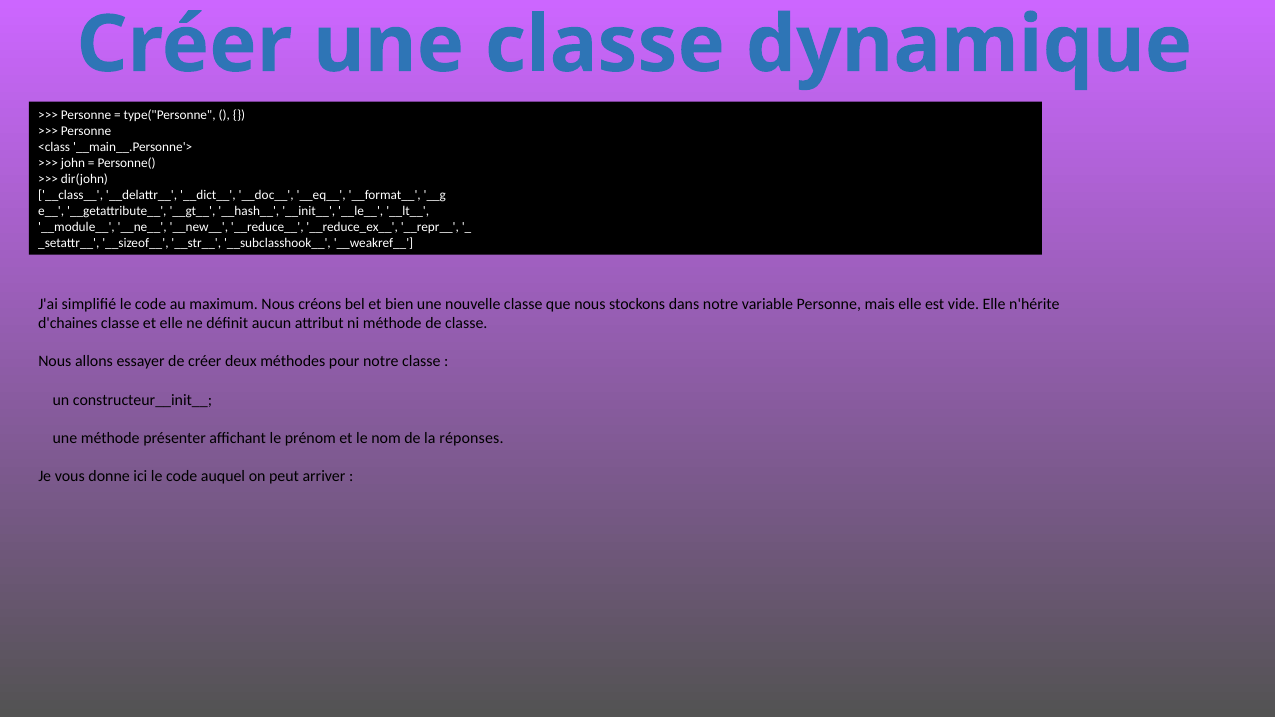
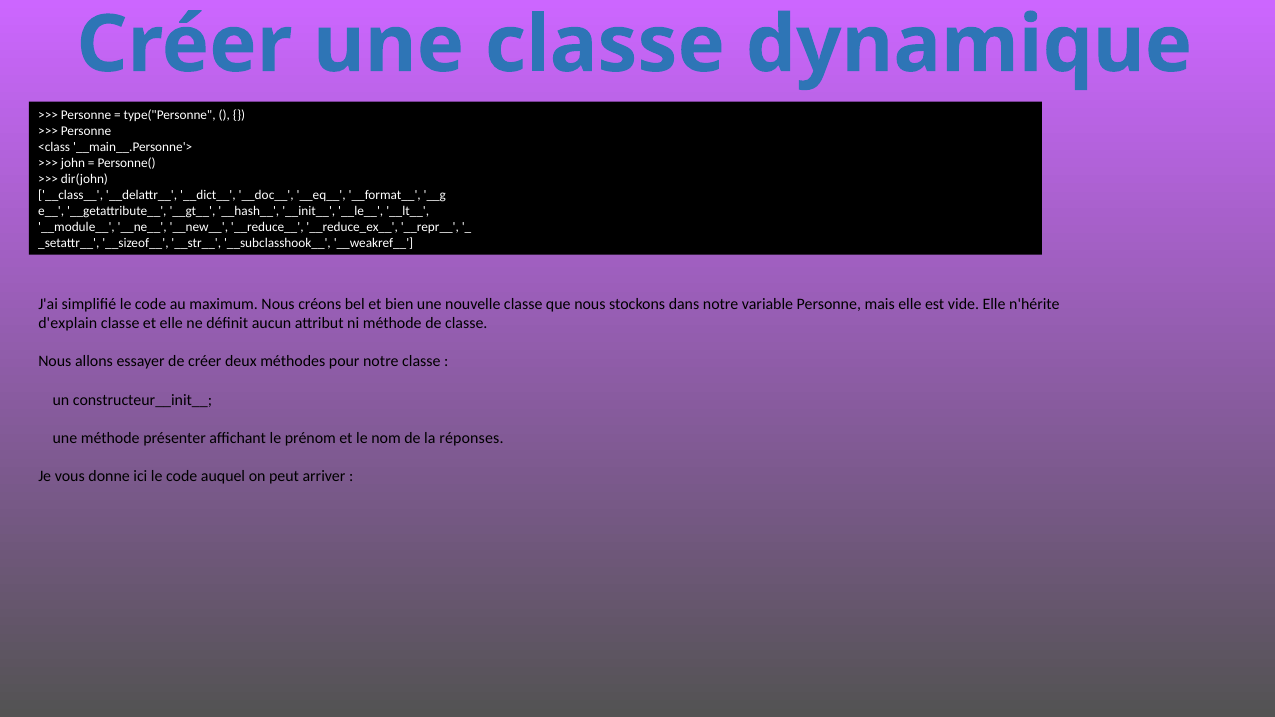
d'chaines: d'chaines -> d'explain (68, 324)
